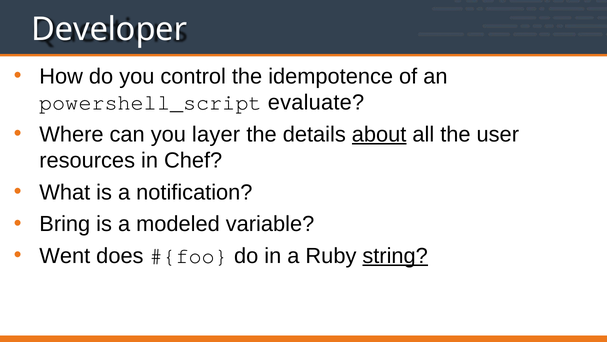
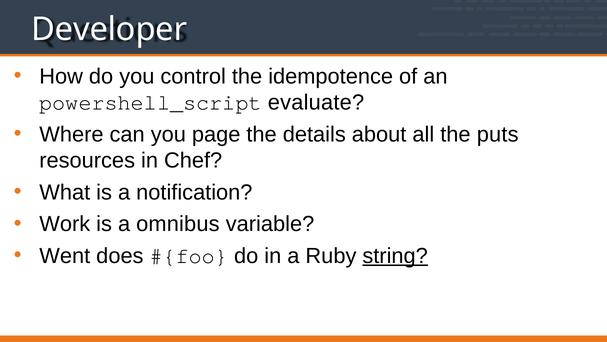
layer: layer -> page (216, 134)
about underline: present -> none (379, 134)
user: user -> puts (498, 134)
Bring: Bring -> Work (65, 224)
modeled: modeled -> omnibus (178, 224)
